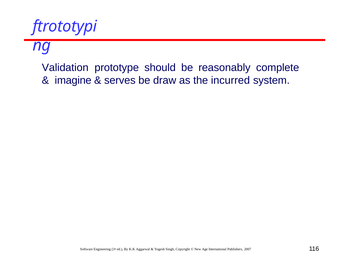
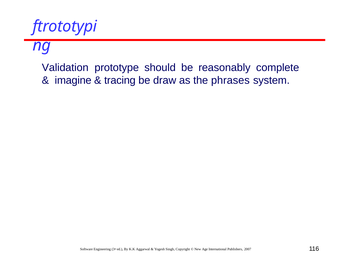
serves: serves -> tracing (120, 80)
incurred: incurred -> phrases (230, 80)
